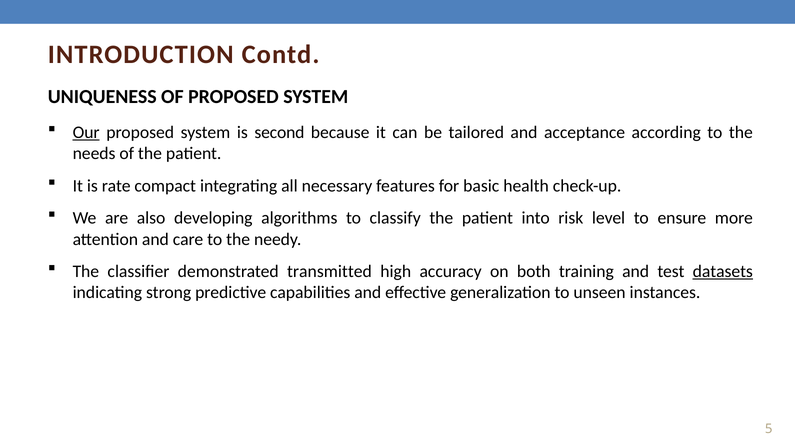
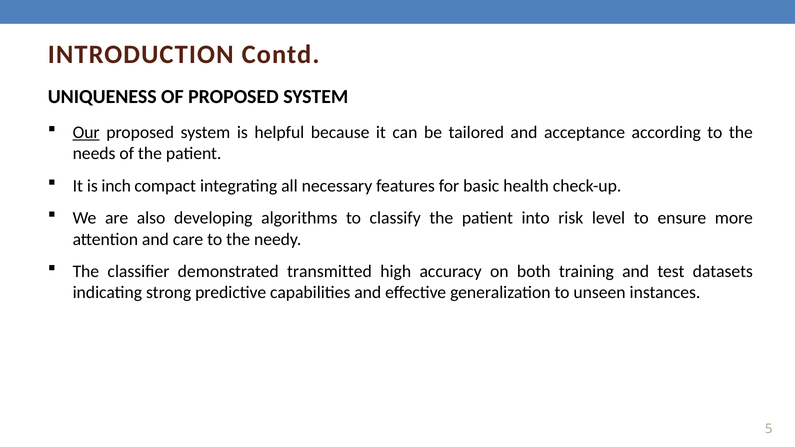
second: second -> helpful (279, 133)
rate: rate -> inch (116, 186)
datasets underline: present -> none (723, 272)
